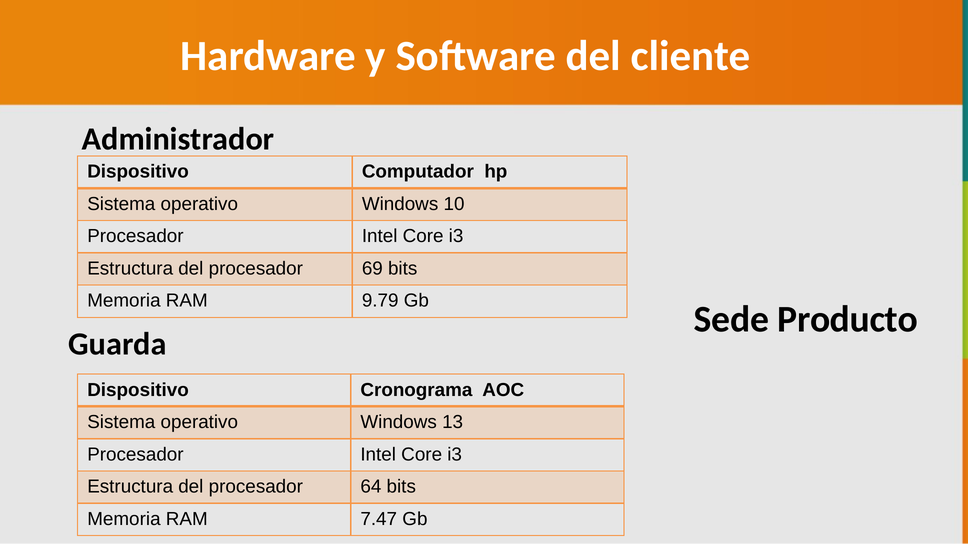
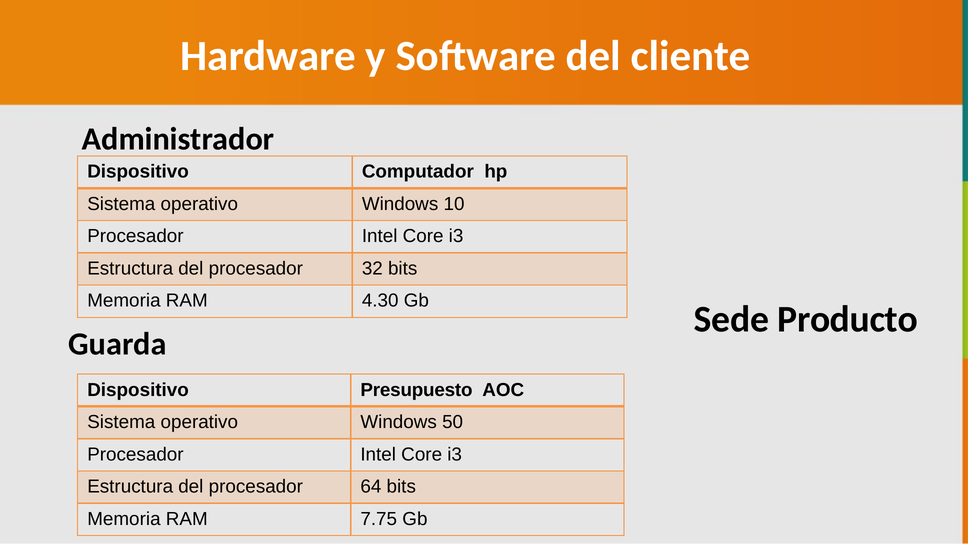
69: 69 -> 32 (372, 269)
9.79: 9.79 -> 4.30 (380, 301)
Cronograma: Cronograma -> Presupuesto (417, 390)
13: 13 -> 50 (453, 423)
7.47: 7.47 -> 7.75 (379, 519)
